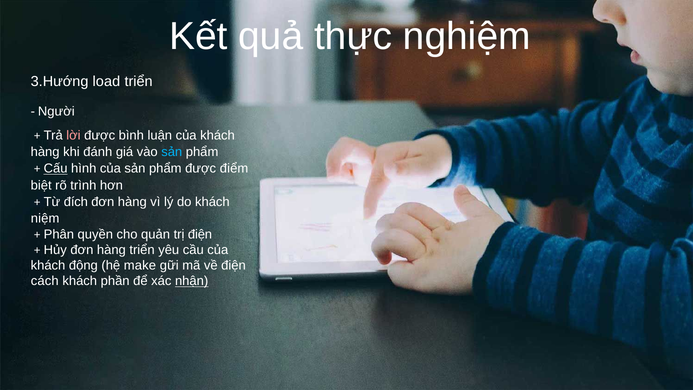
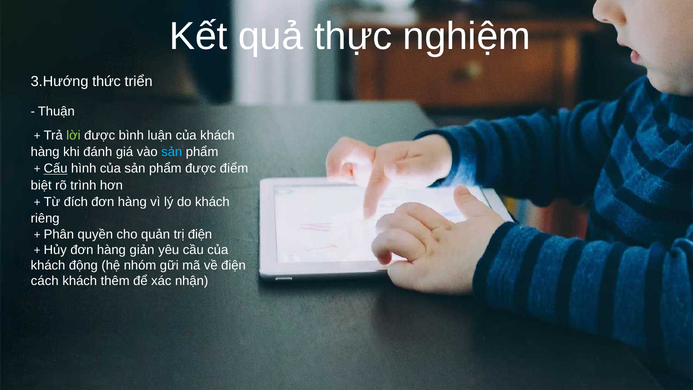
load: load -> thức (107, 82)
Người: Người -> Thuận (56, 111)
lời colour: pink -> light green (73, 135)
niệm: niệm -> riêng (45, 219)
hàng triển: triển -> giản (142, 250)
make: make -> nhóm (140, 265)
phần: phần -> thêm (115, 281)
nhận underline: present -> none (192, 281)
